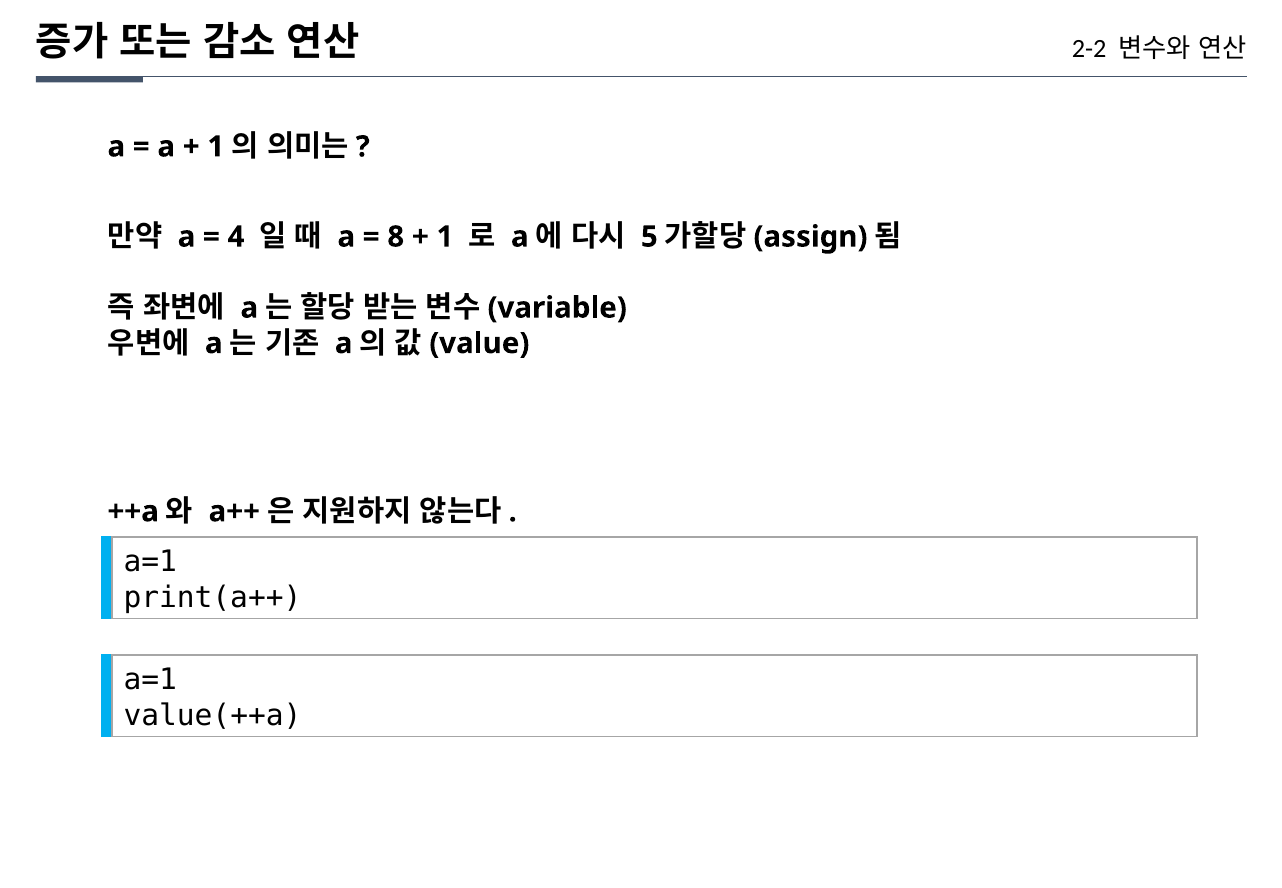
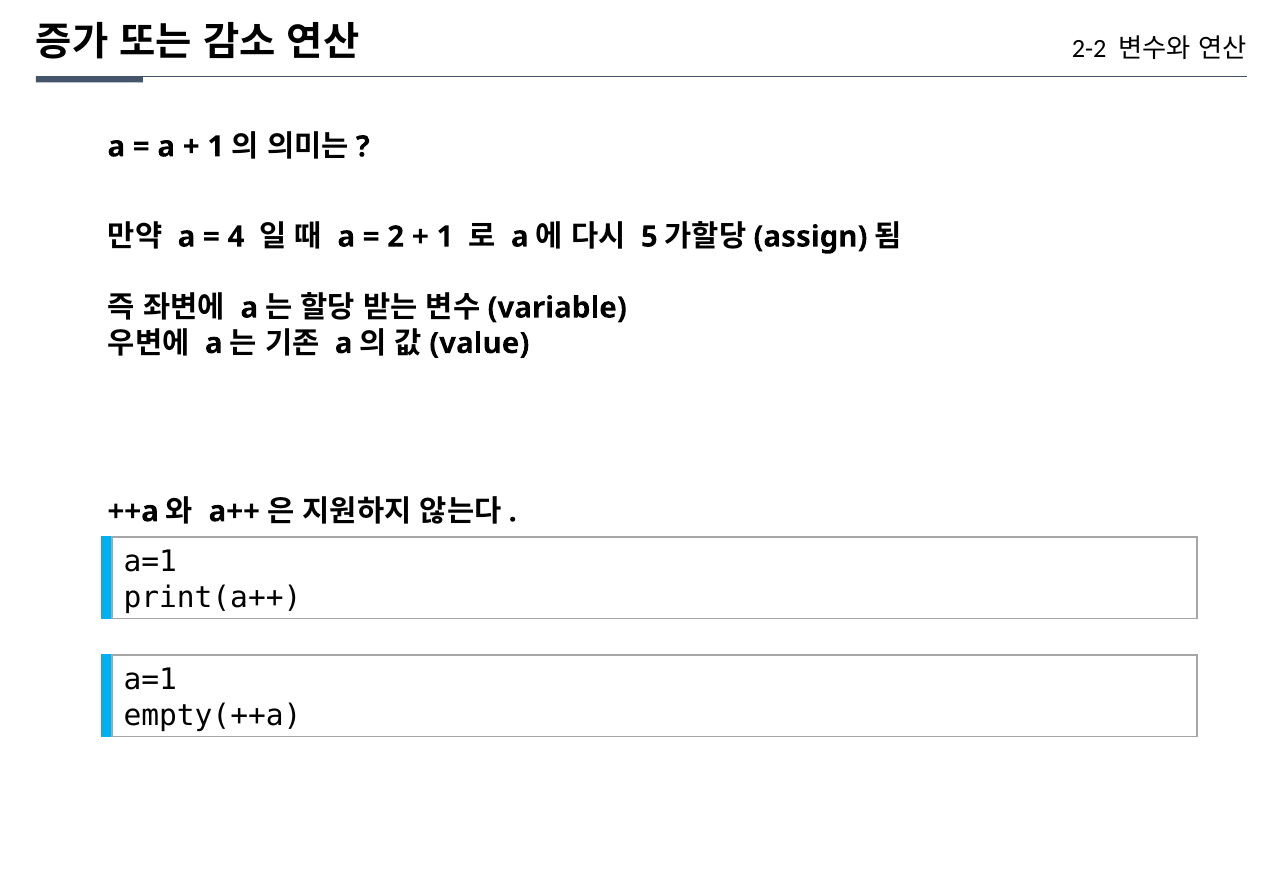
8: 8 -> 2 (396, 237)
value(++a: value(++a -> empty(++a (212, 715)
